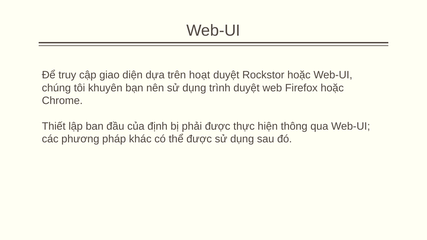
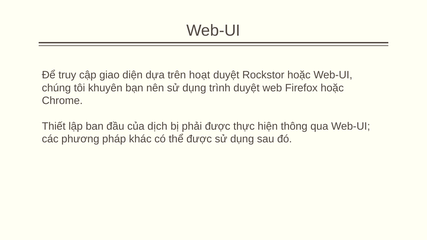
định: định -> dịch (157, 126)
